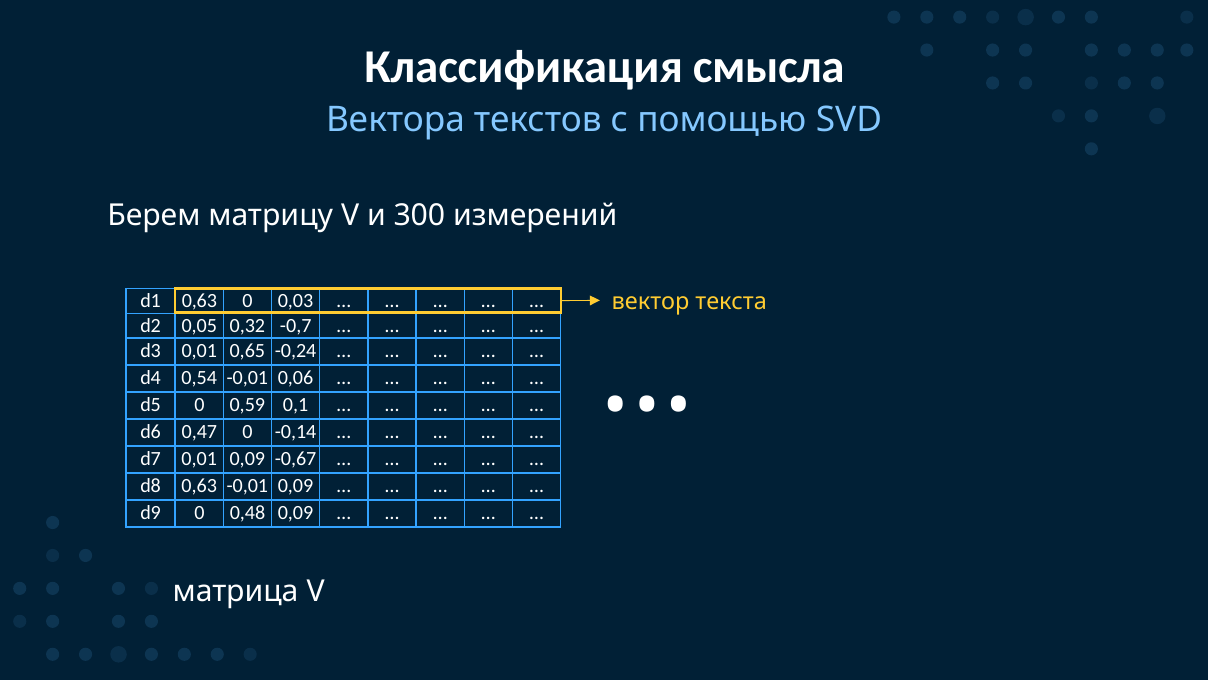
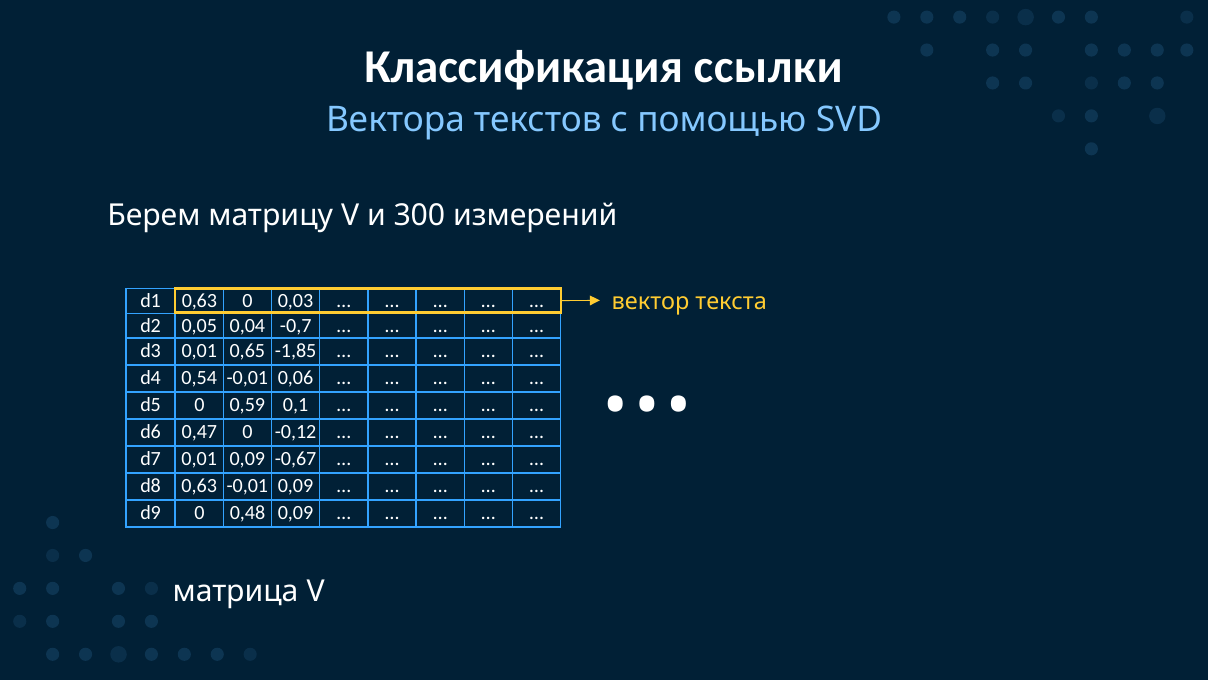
смысла: смысла -> ссылки (768, 67)
0,32: 0,32 -> 0,04 (247, 326)
-0,24: -0,24 -> -1,85 (296, 350)
-0,14: -0,14 -> -0,12 (296, 431)
